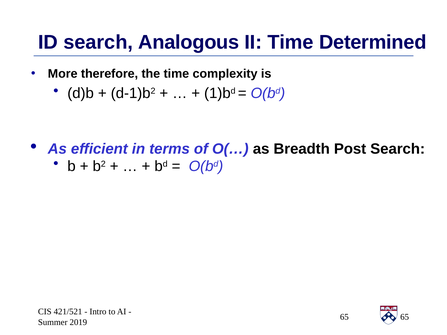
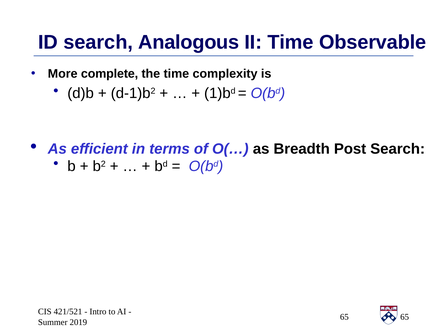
Determined: Determined -> Observable (373, 42)
therefore: therefore -> complete (110, 74)
